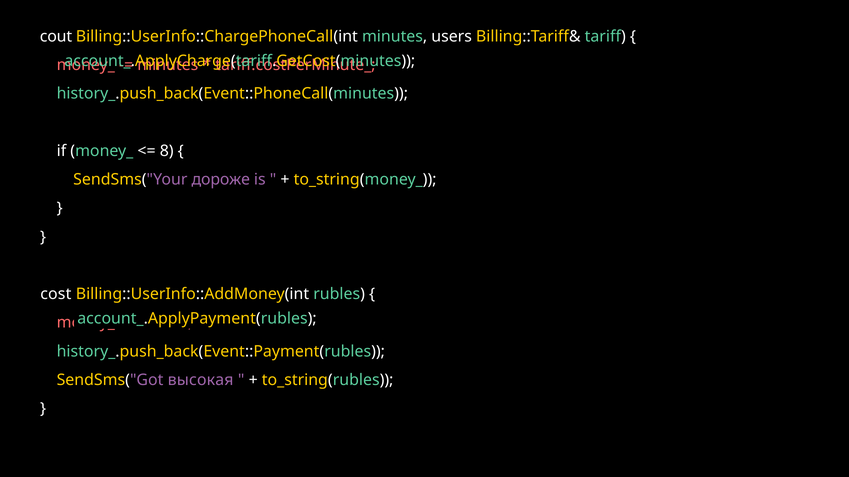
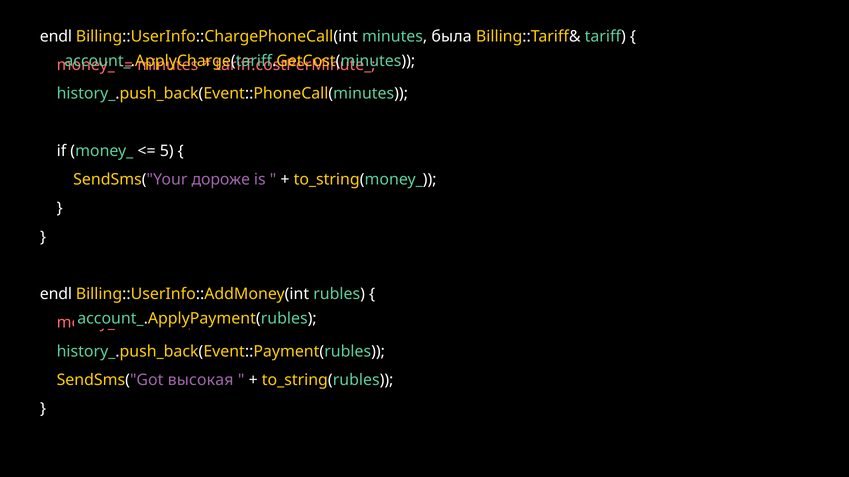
cout: cout -> endl (56, 37)
users: users -> была (452, 37)
8: 8 -> 5 (167, 151)
cost: cost -> endl (56, 294)
